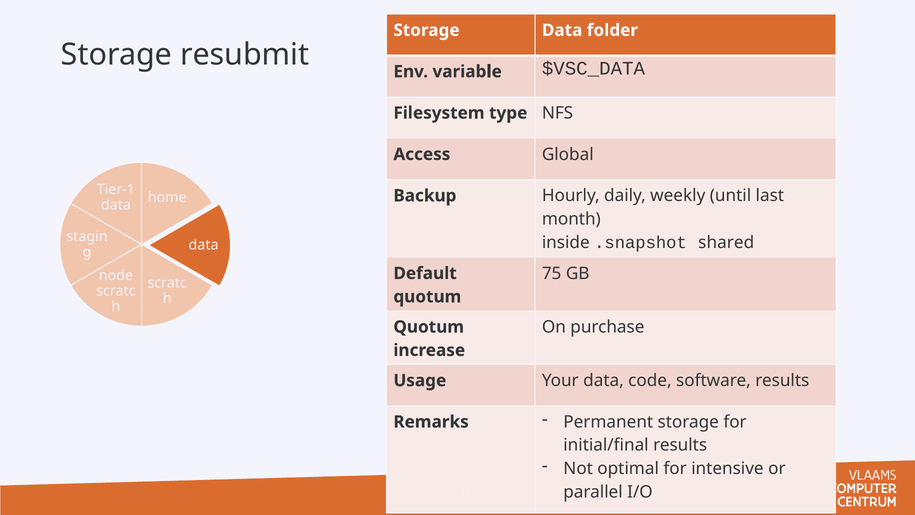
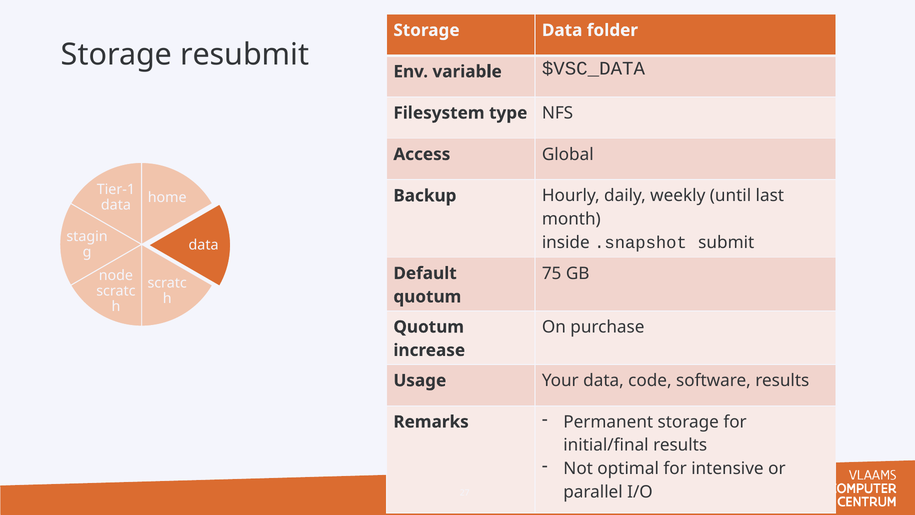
shared: shared -> submit (726, 242)
